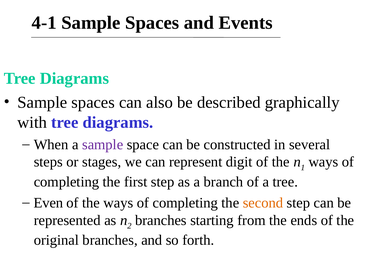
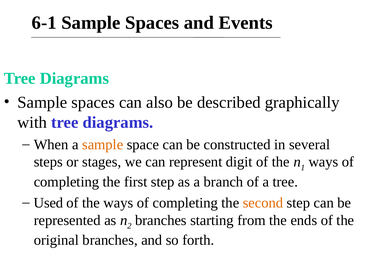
4-1: 4-1 -> 6-1 (44, 23)
sample colour: purple -> orange (103, 145)
Even: Even -> Used (48, 203)
